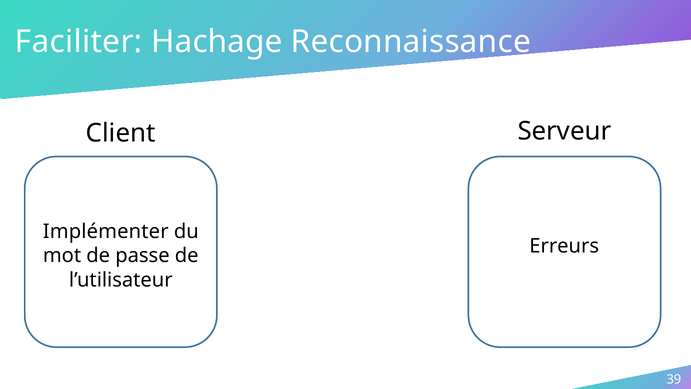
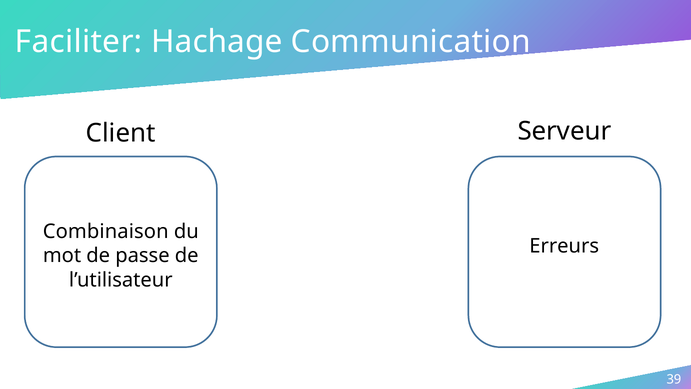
Reconnaissance: Reconnaissance -> Communication (411, 42)
Implémenter: Implémenter -> Combinaison (106, 231)
